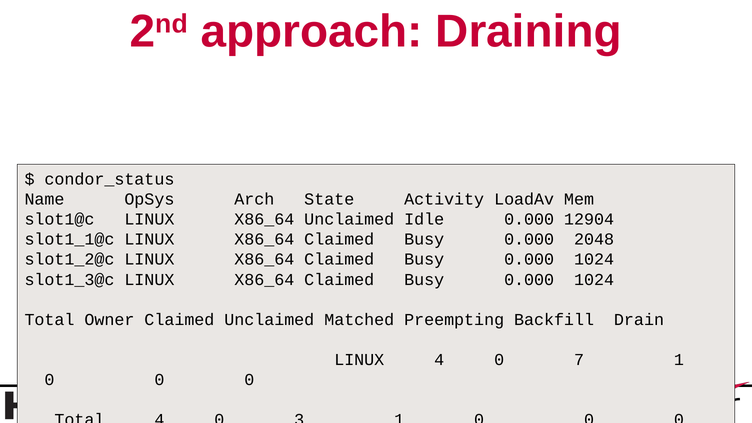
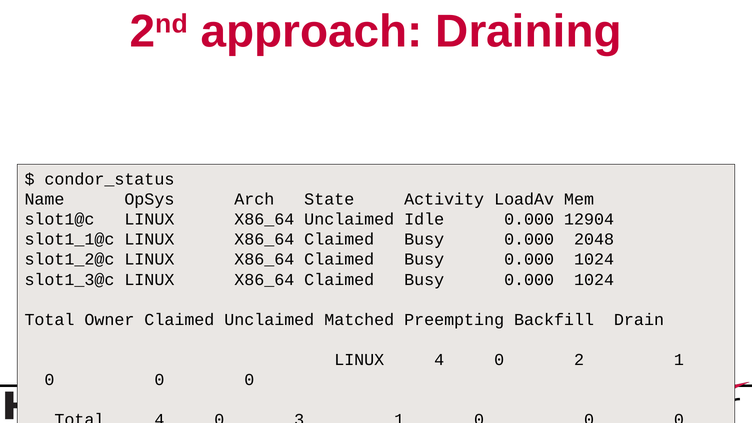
7: 7 -> 2 (579, 360)
